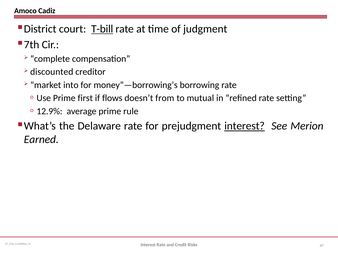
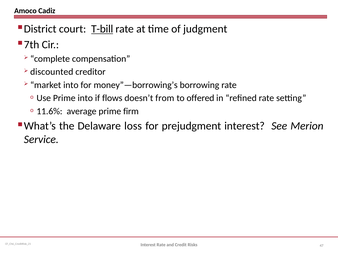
Prime first: first -> into (85, 98)
mutual: mutual -> offered (200, 98)
12.9%: 12.9% -> 11.6% (49, 111)
rule: rule -> firm (131, 111)
Delaware rate: rate -> loss (133, 126)
interest underline: present -> none (245, 126)
Earned: Earned -> Service (41, 140)
